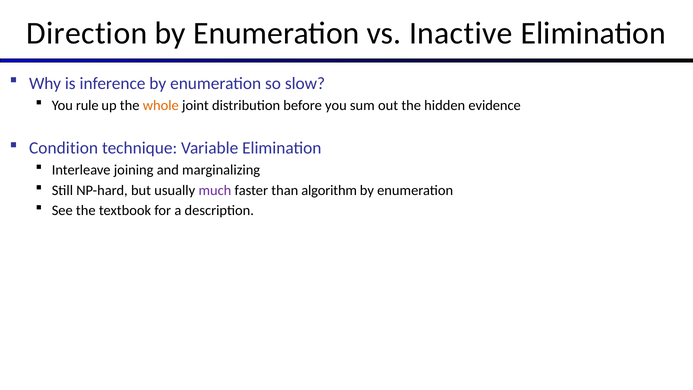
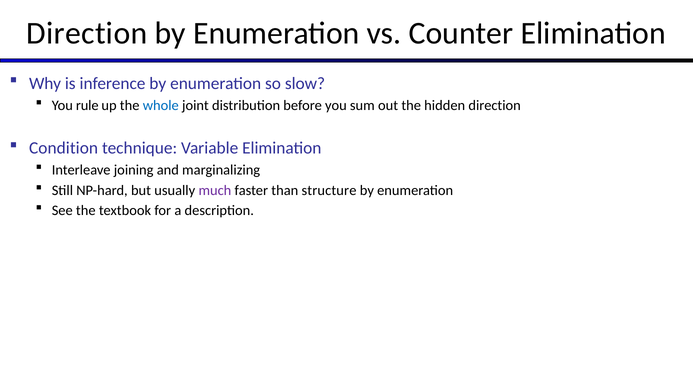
Inactive: Inactive -> Counter (461, 33)
whole colour: orange -> blue (161, 105)
hidden evidence: evidence -> direction (495, 105)
algorithm: algorithm -> structure (329, 190)
